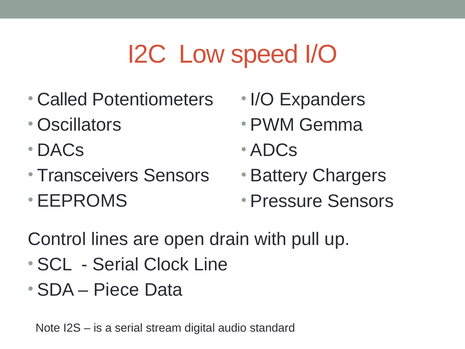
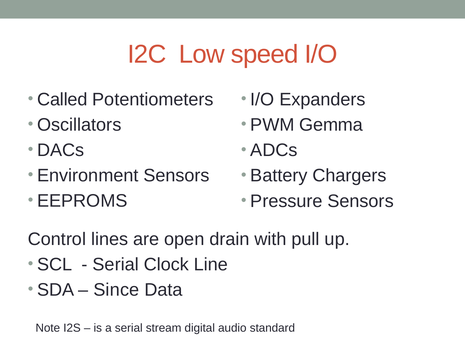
Transceivers: Transceivers -> Environment (88, 175)
Piece: Piece -> Since (116, 290)
